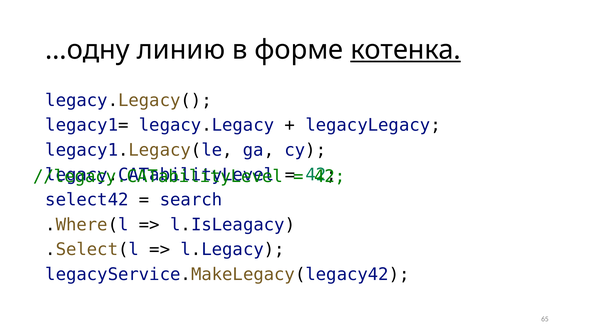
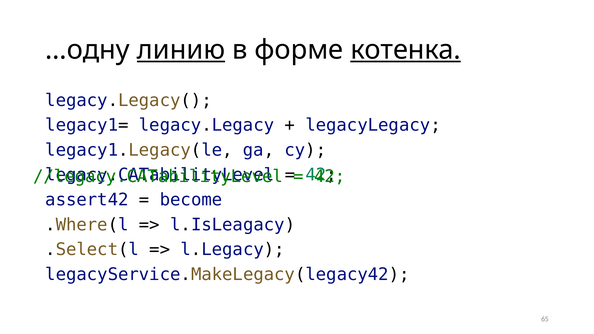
линию underline: none -> present (181, 50)
select42: select42 -> assert42 (87, 200)
search: search -> become (191, 200)
